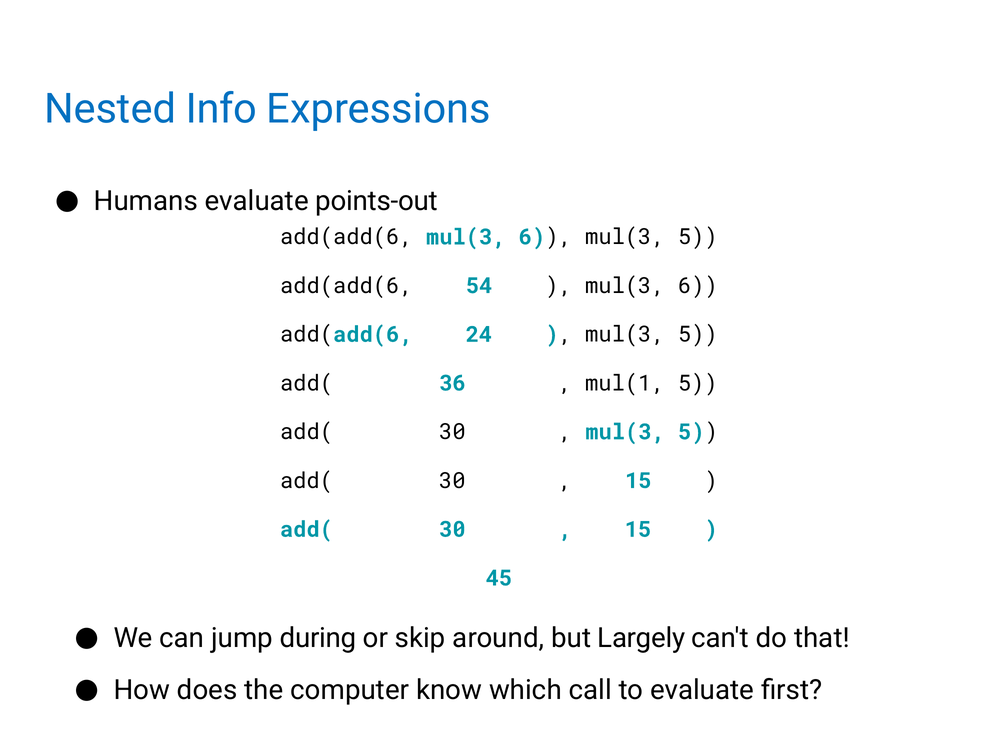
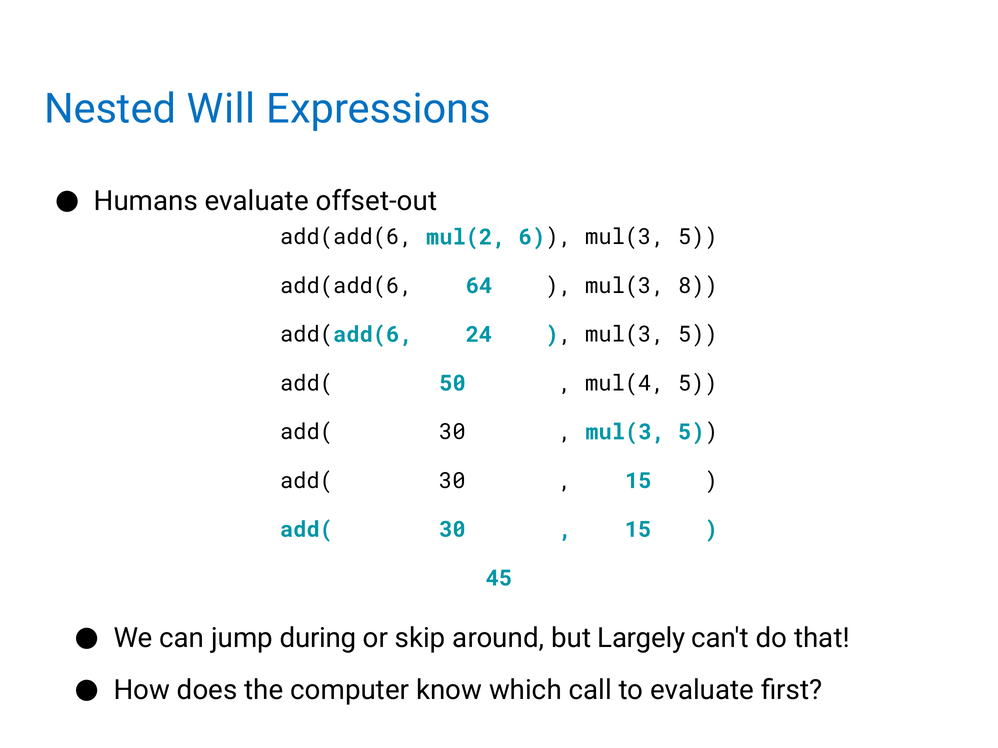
Info: Info -> Will (221, 109)
points-out: points-out -> offset-out (376, 201)
add(add(6 mul(3: mul(3 -> mul(2 (466, 237)
54: 54 -> 64 (479, 286)
6: 6 -> 8 (698, 286)
36: 36 -> 50 (453, 384)
mul(1: mul(1 -> mul(4 (625, 384)
